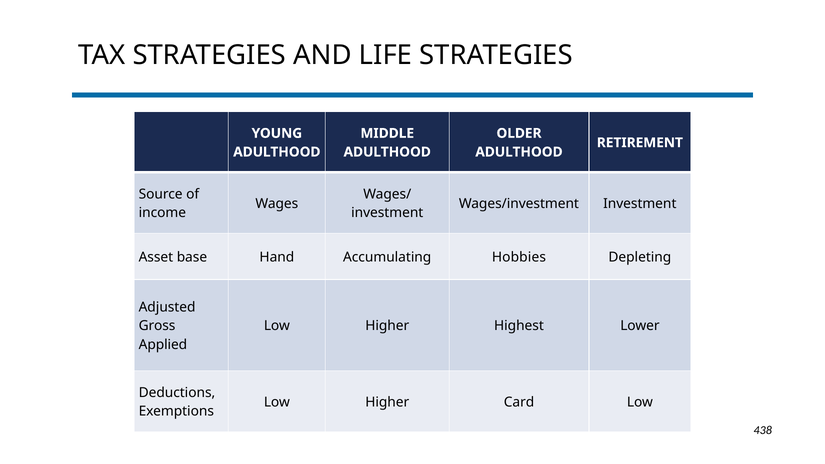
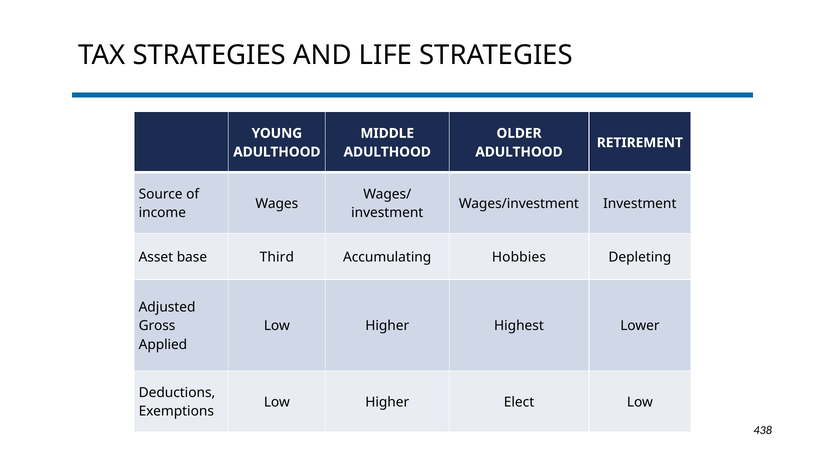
Hand: Hand -> Third (277, 257)
Card: Card -> Elect (519, 402)
